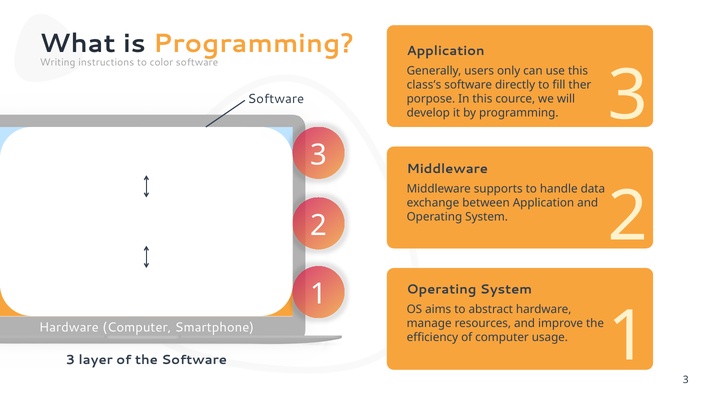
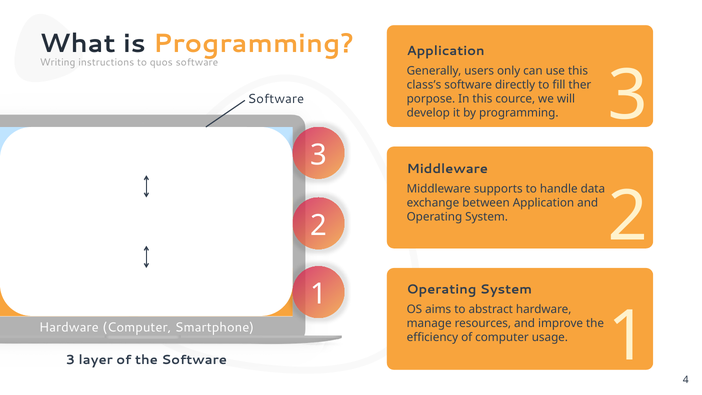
color: color -> quos (161, 62)
1 3: 3 -> 4 (686, 380)
